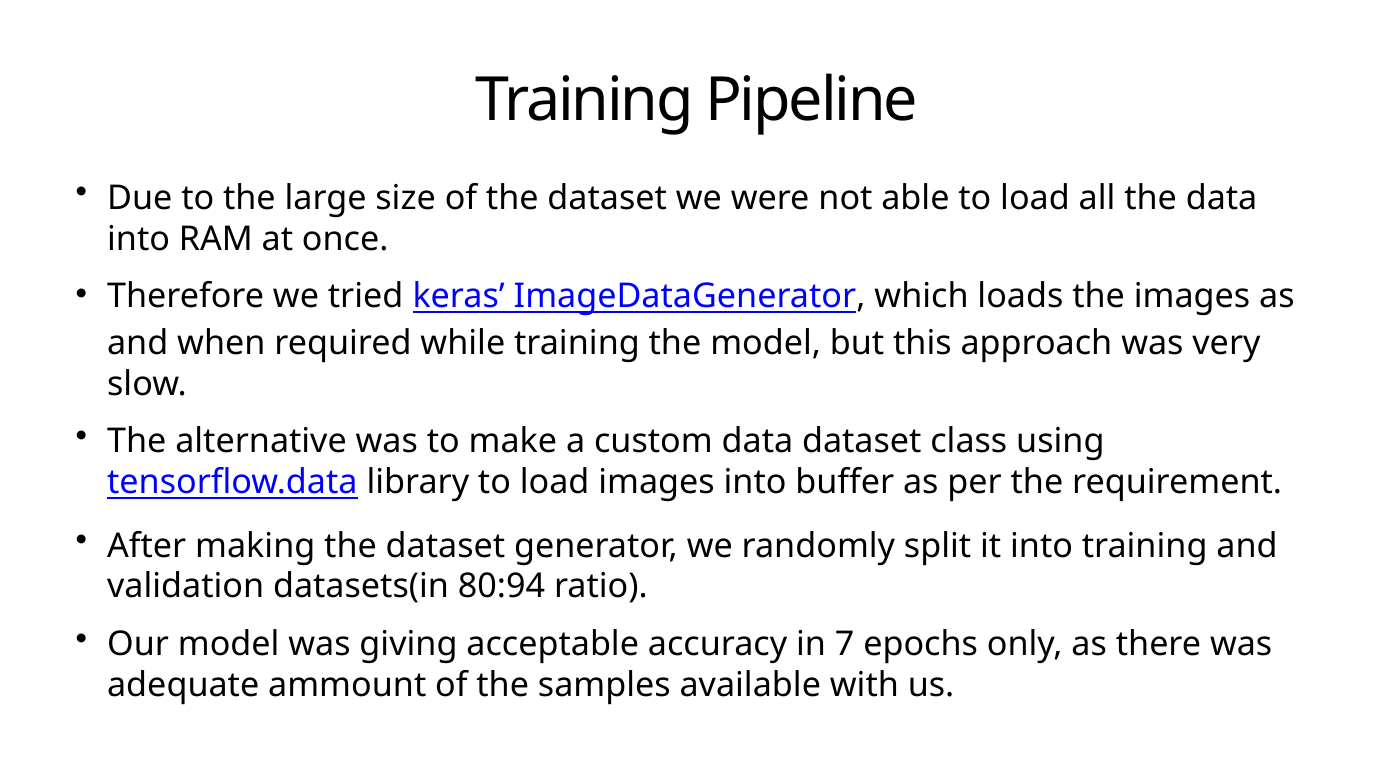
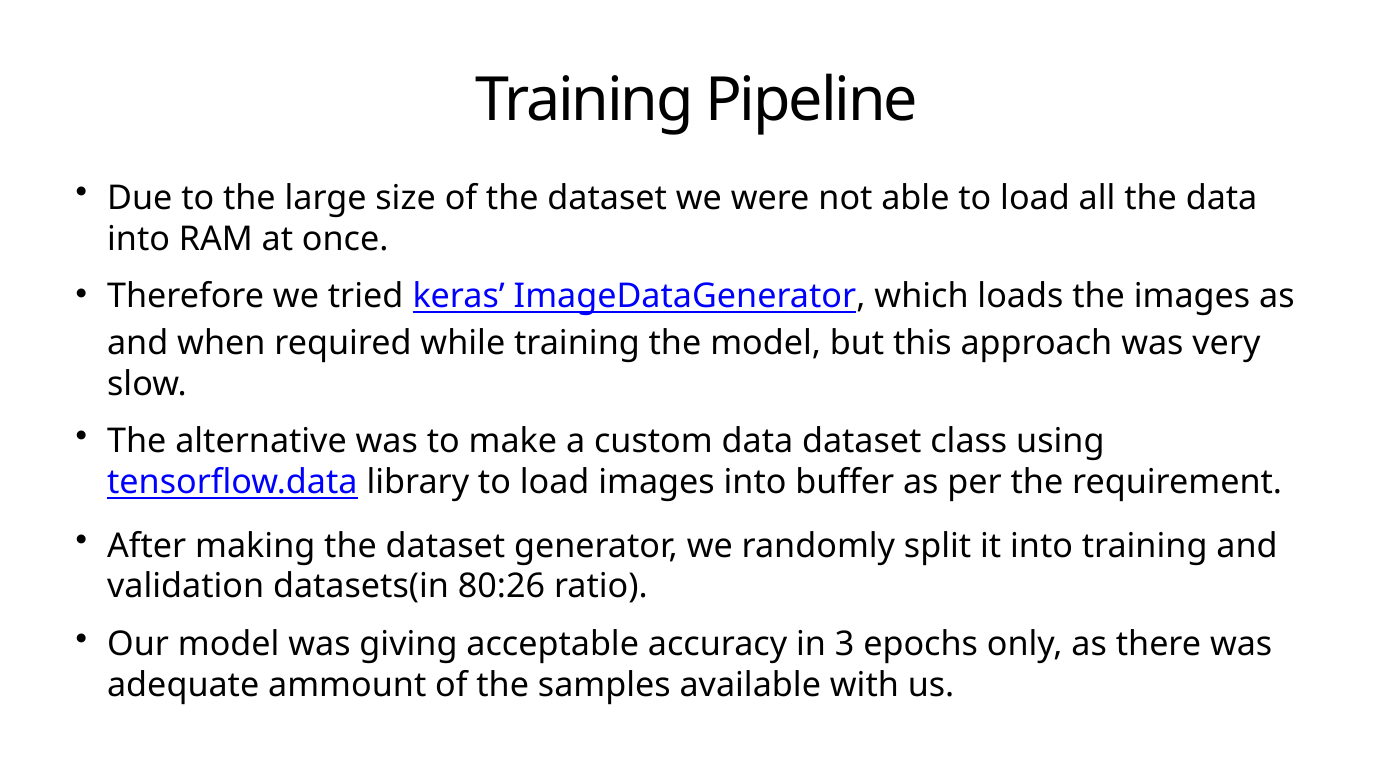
80:94: 80:94 -> 80:26 (501, 587)
7: 7 -> 3 (845, 644)
